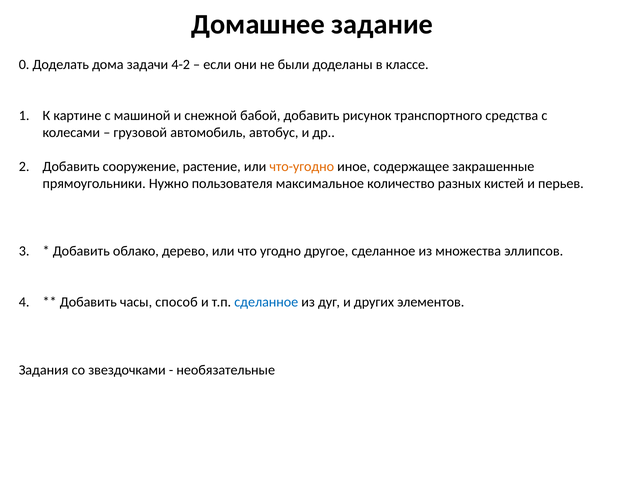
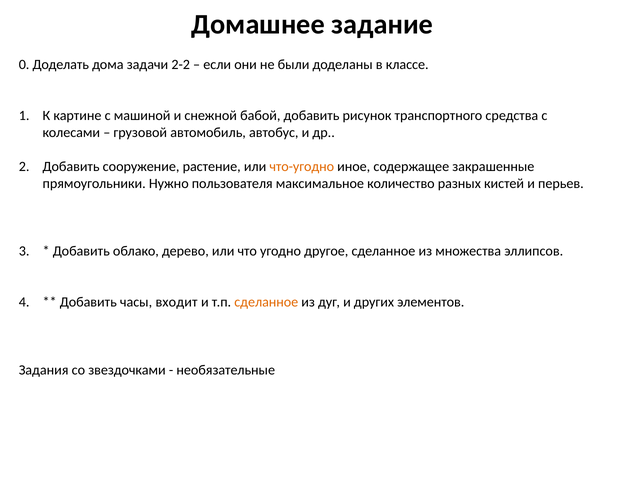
4-2: 4-2 -> 2-2 (181, 65)
способ: способ -> входит (177, 302)
сделанное colour: blue -> orange (266, 302)
